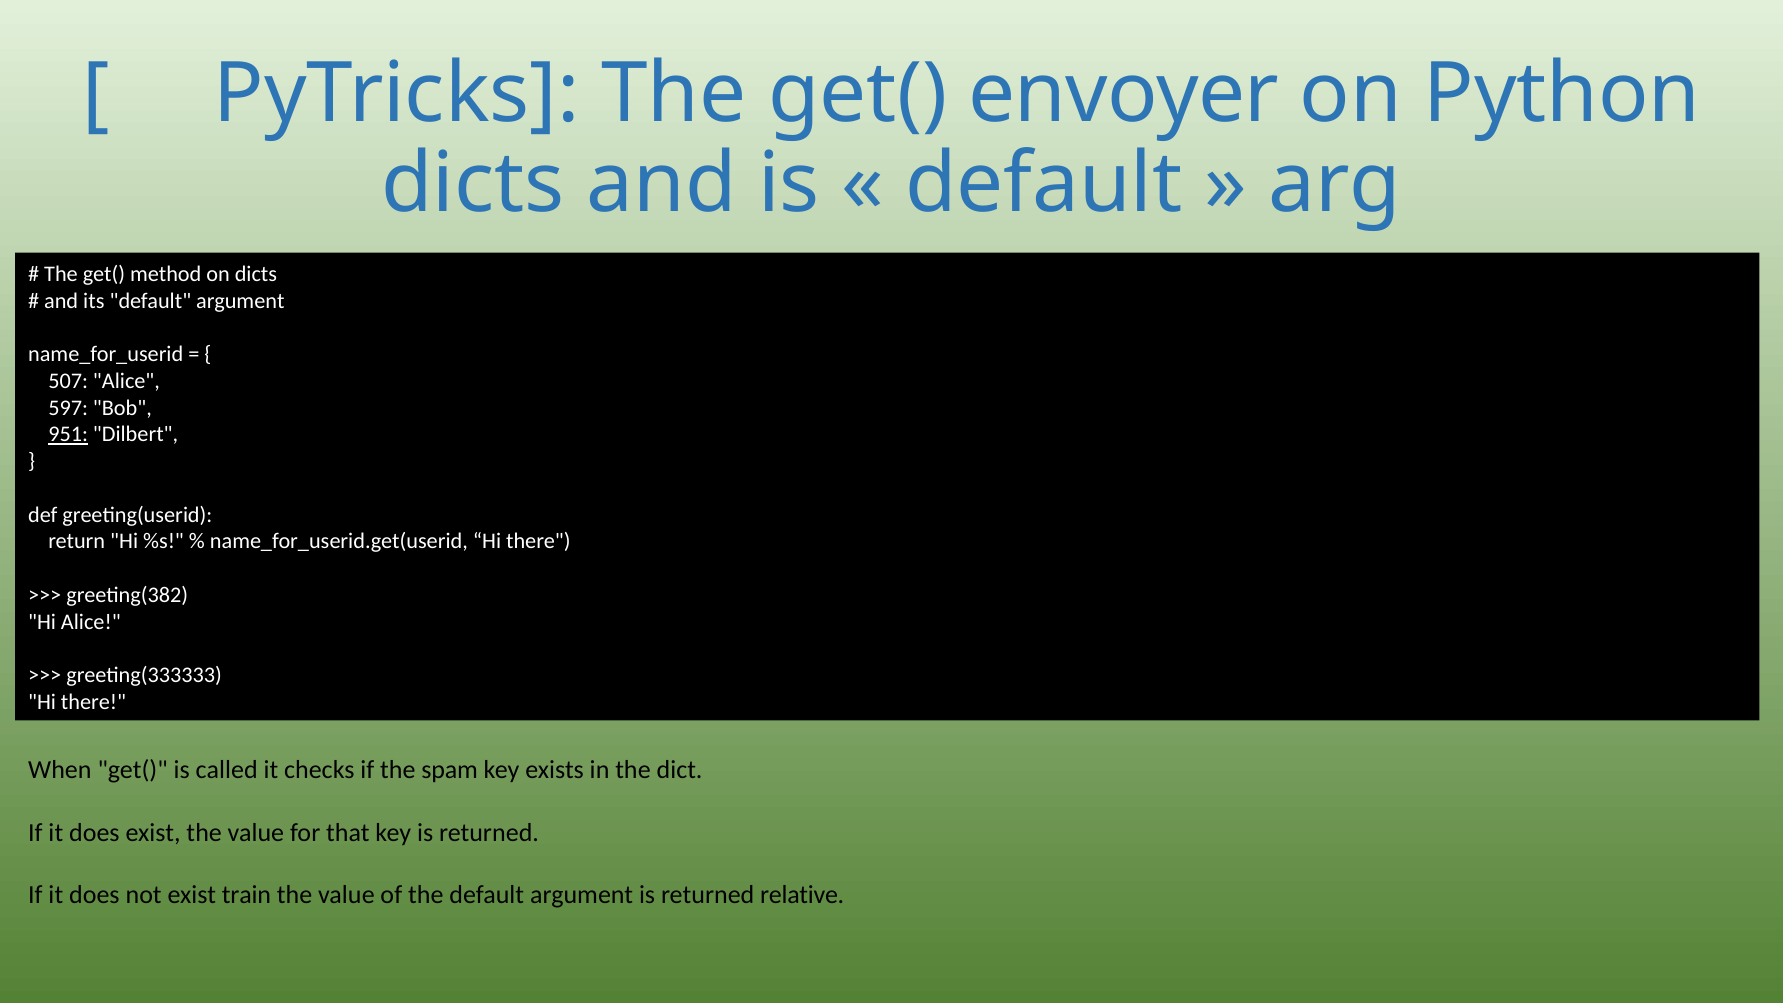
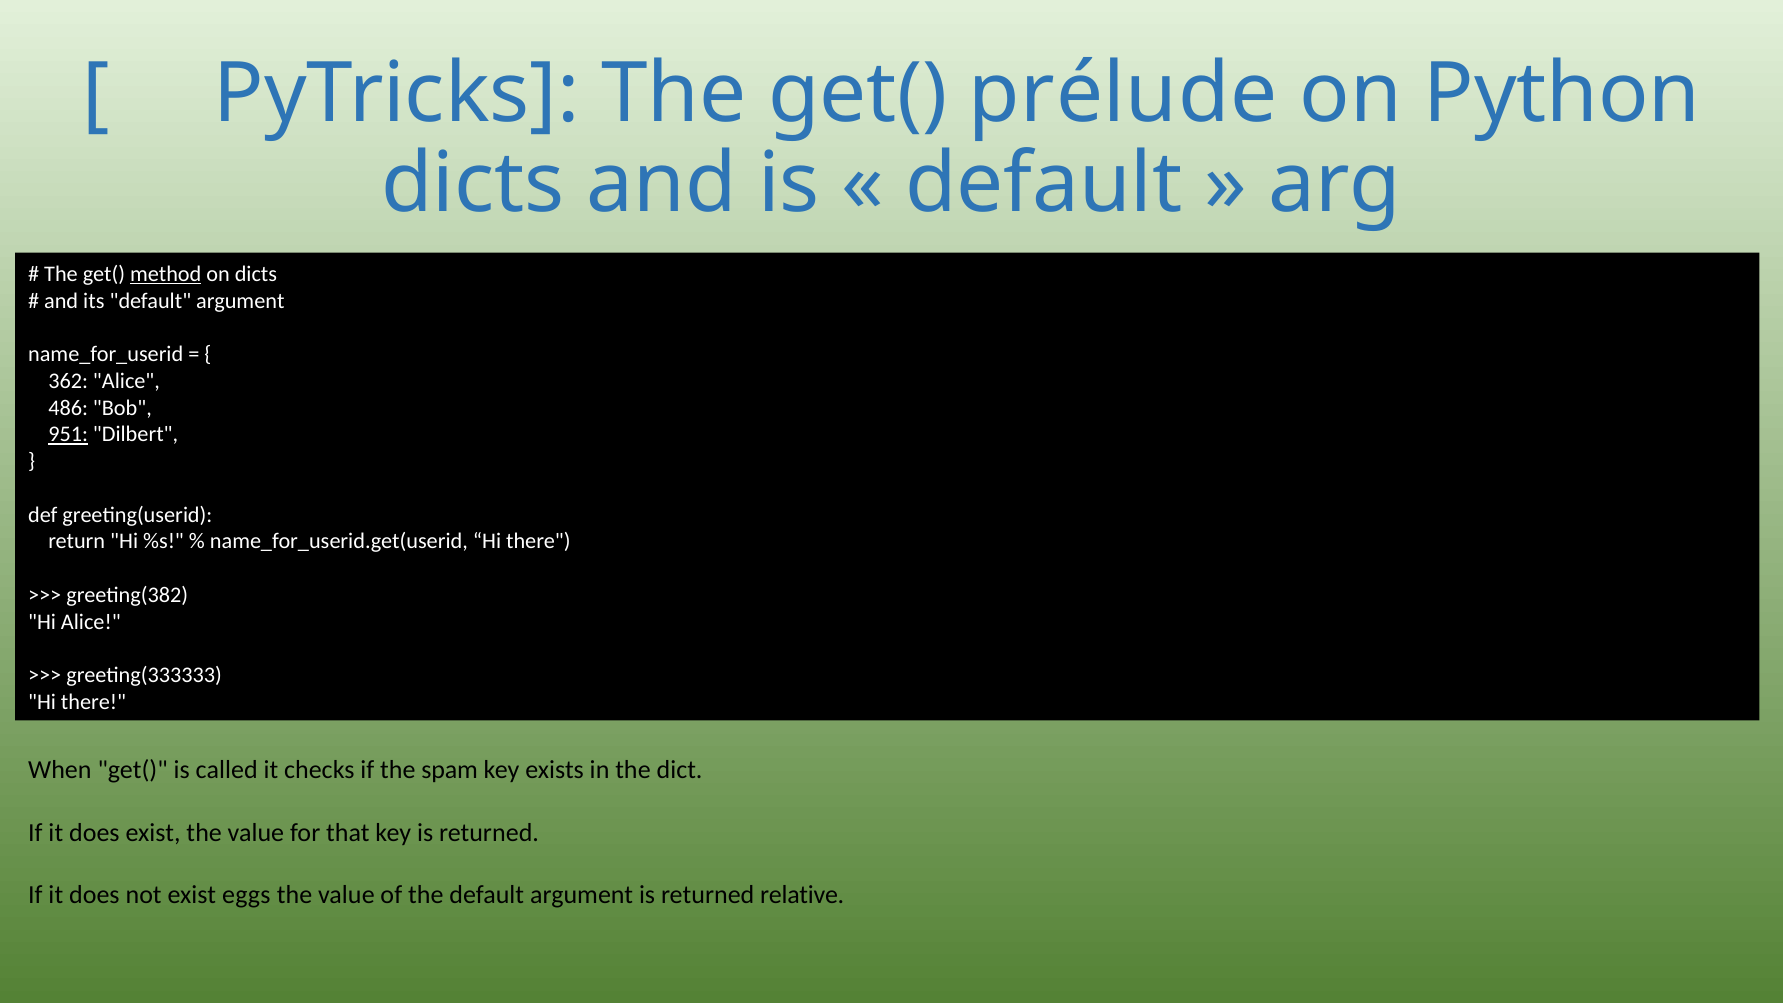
envoyer: envoyer -> prélude (1123, 94)
method underline: none -> present (166, 274)
507: 507 -> 362 (68, 381)
597: 597 -> 486 (68, 408)
train: train -> eggs (246, 895)
